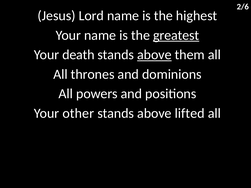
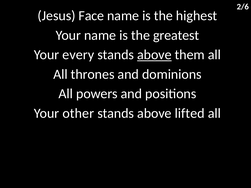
Lord: Lord -> Face (91, 16)
greatest underline: present -> none (176, 35)
death: death -> every (78, 55)
